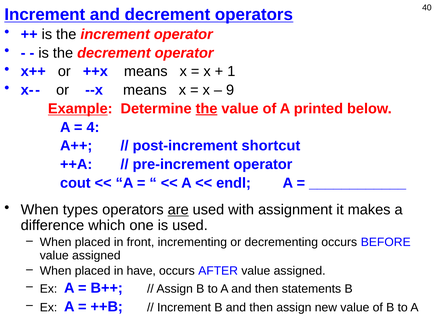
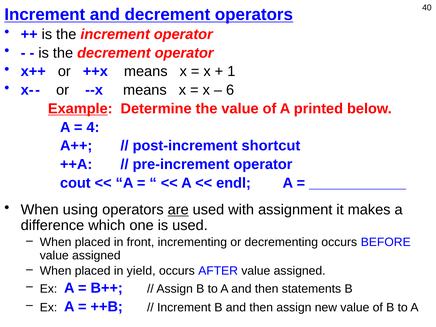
9: 9 -> 6 (230, 90)
the underline: present -> none (207, 109)
types: types -> using (80, 210)
have: have -> yield (141, 271)
